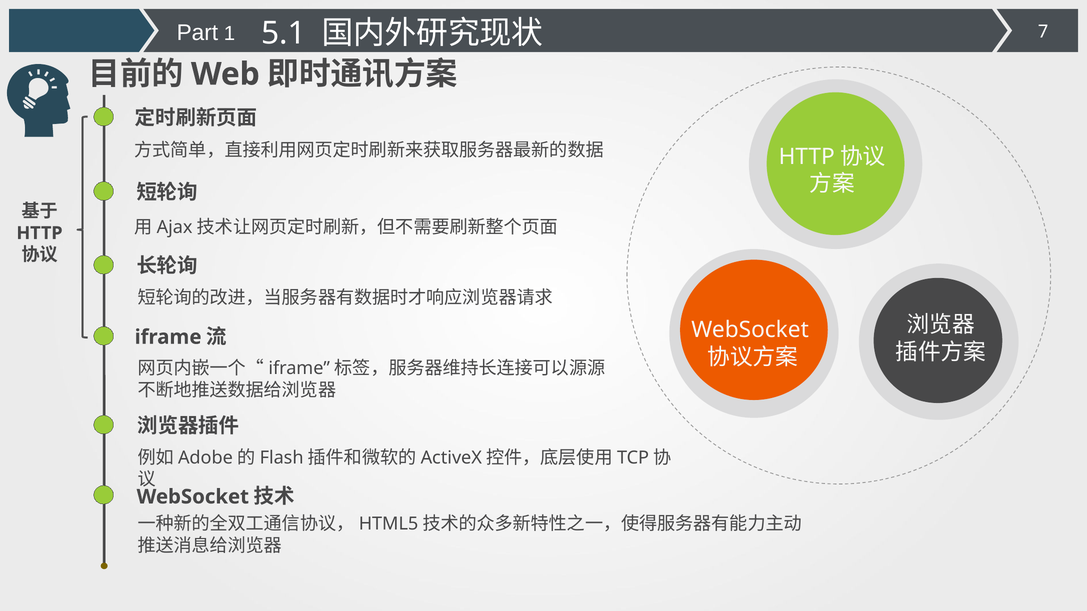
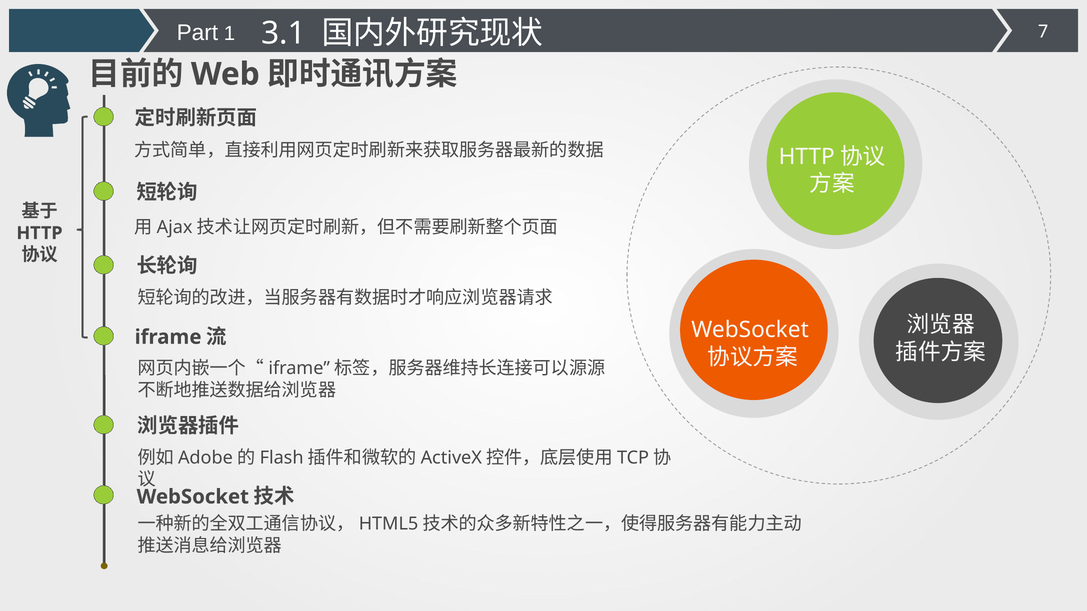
5.1: 5.1 -> 3.1 (283, 33)
